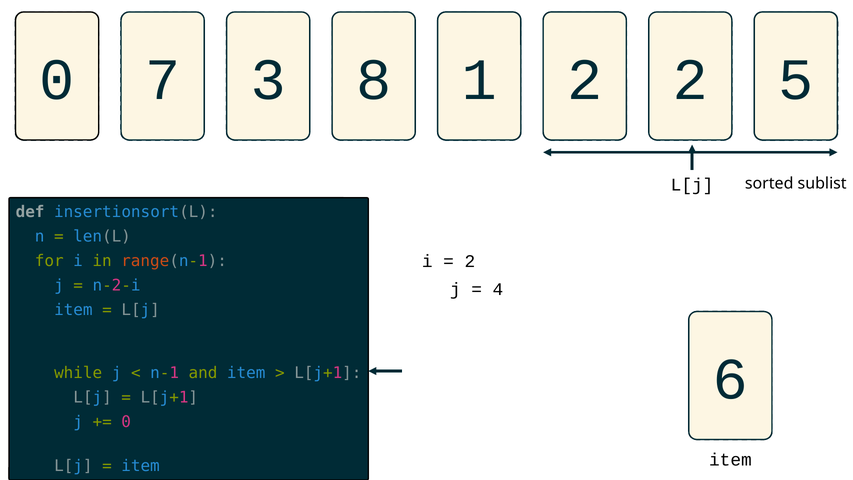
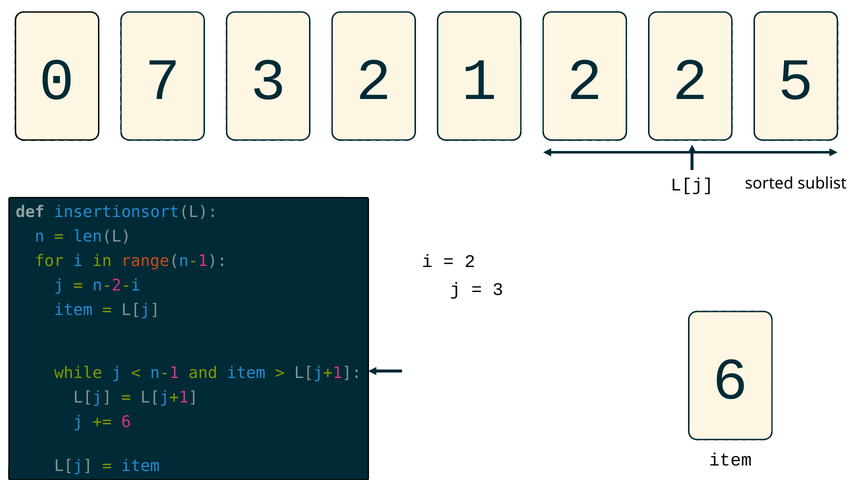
3 8: 8 -> 2 (374, 80)
4: 4 -> 3 (498, 289)
0: 0 -> 6 (126, 422)
